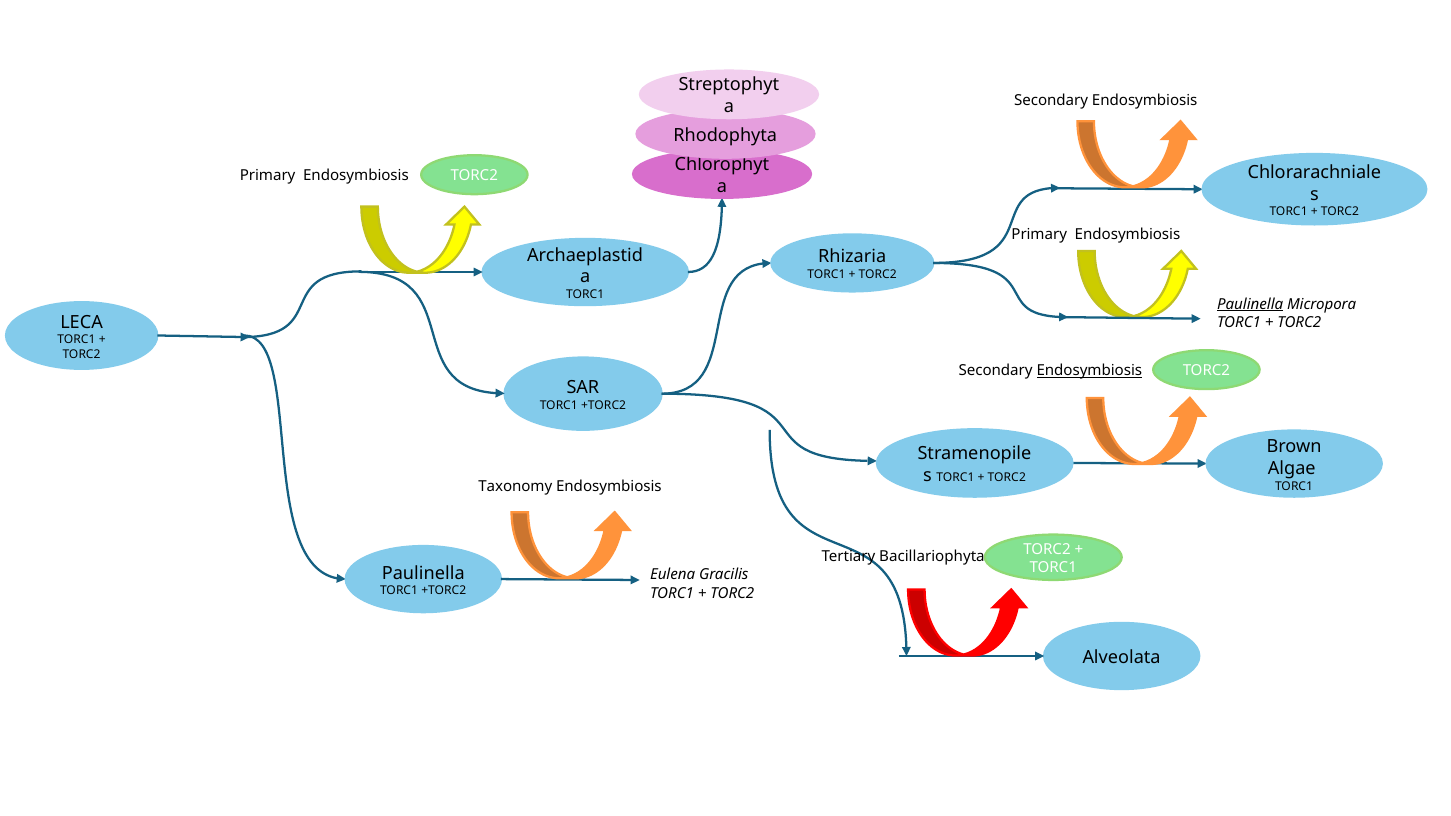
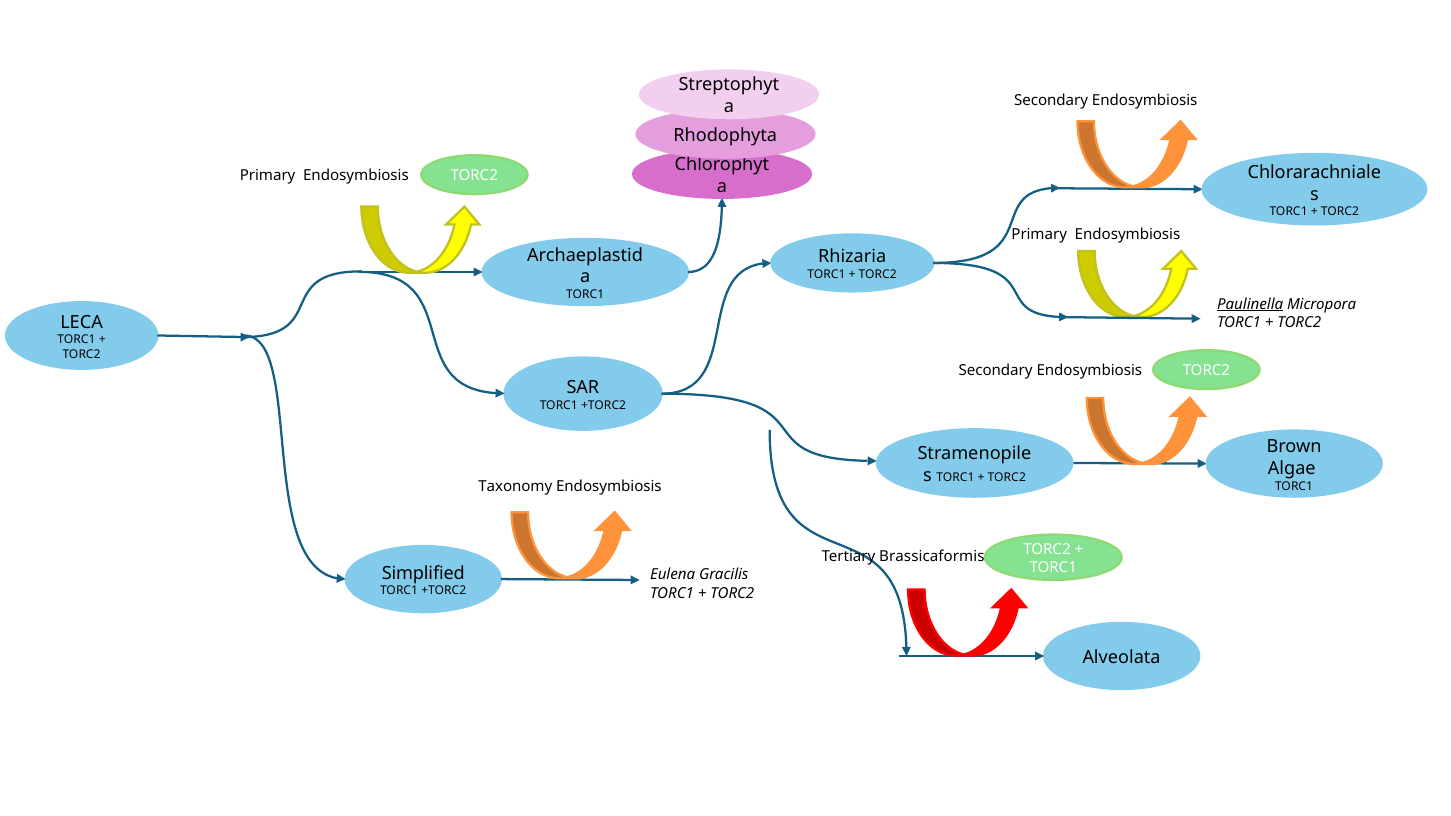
Endosymbiosis underline: present -> none (1089, 371)
Bacillariophyta: Bacillariophyta -> Brassicaformis (932, 556)
Paulinella: Paulinella -> Simplified (423, 573)
